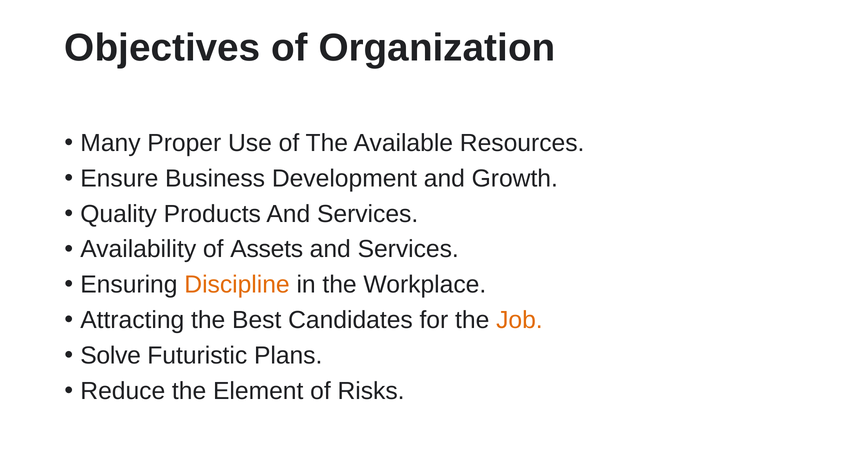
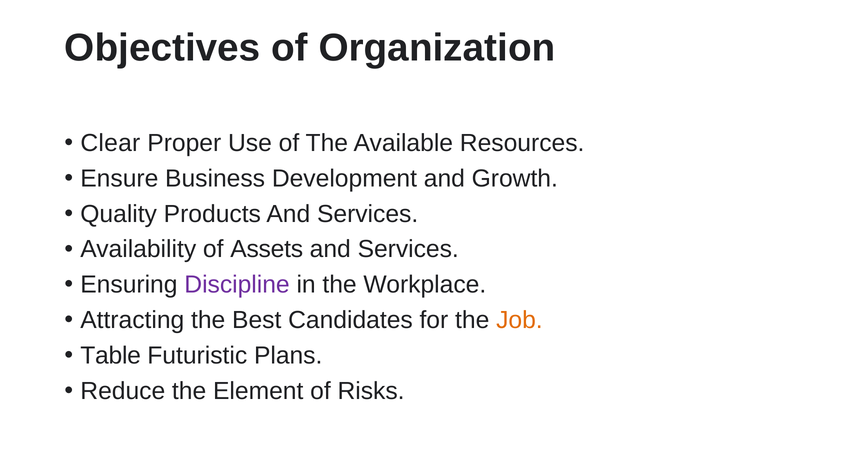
Many: Many -> Clear (110, 143)
Discipline colour: orange -> purple (237, 285)
Solve: Solve -> Table (111, 356)
